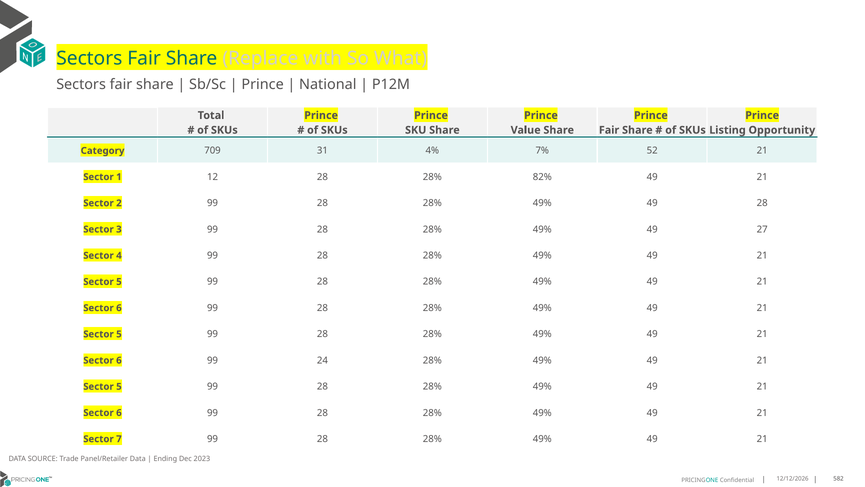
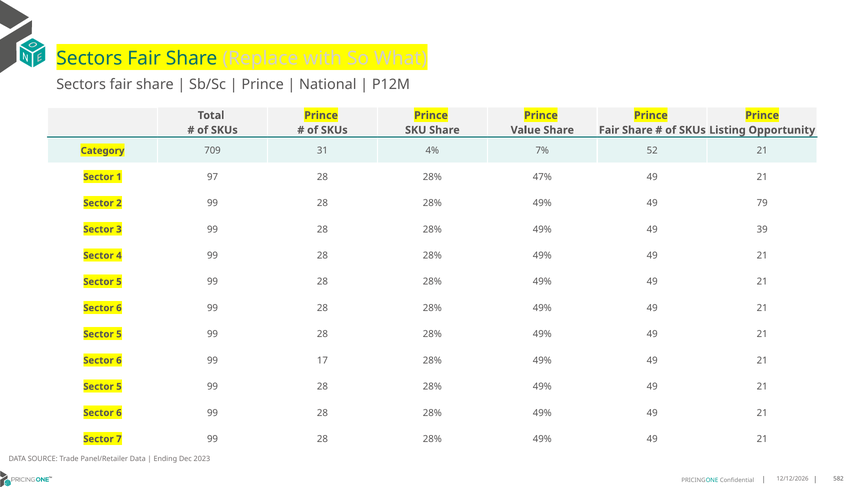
12: 12 -> 97 (213, 177)
82%: 82% -> 47% (542, 177)
49 28: 28 -> 79 (762, 203)
27: 27 -> 39 (762, 229)
24: 24 -> 17 (322, 360)
